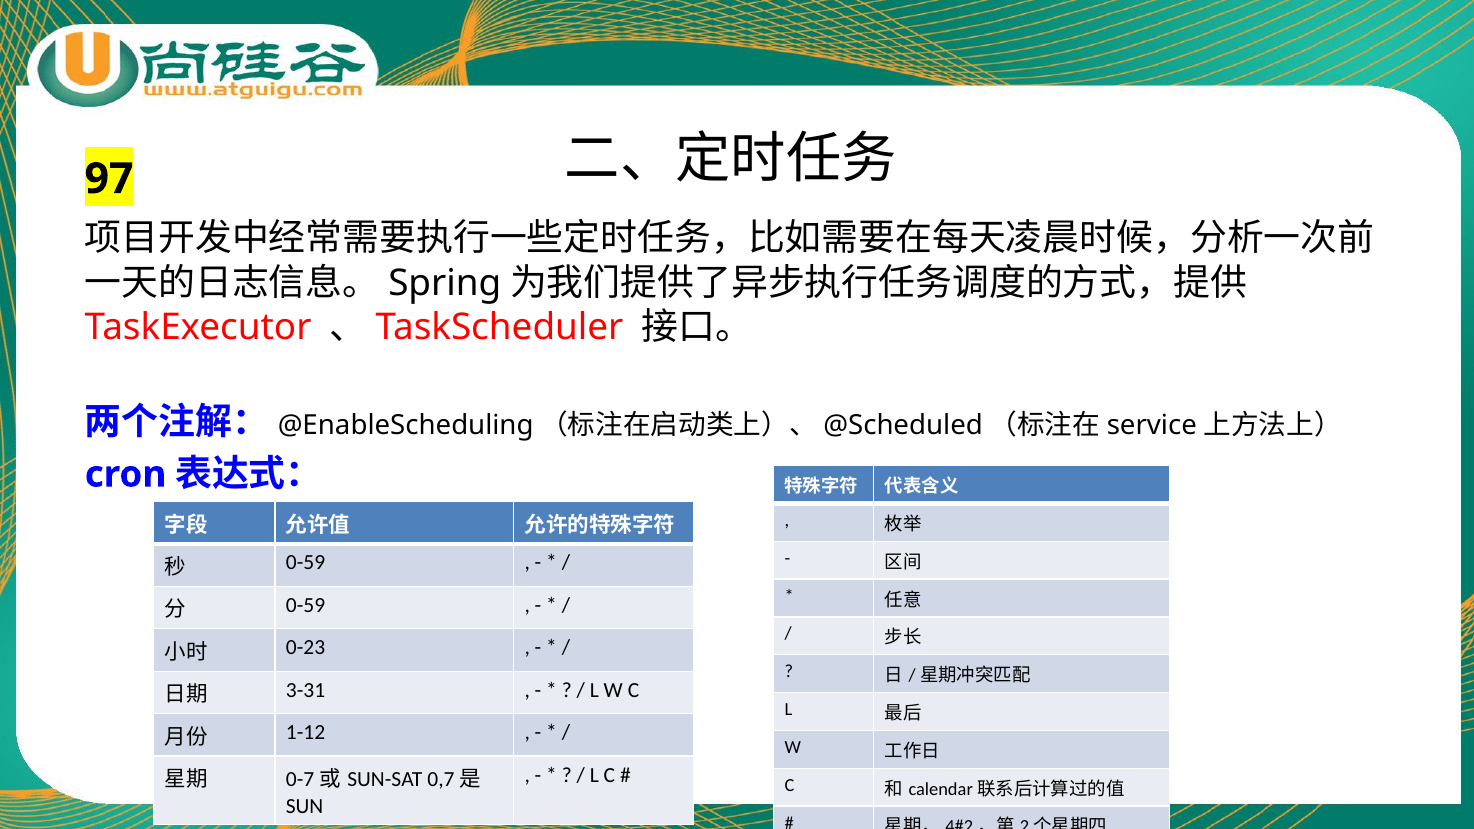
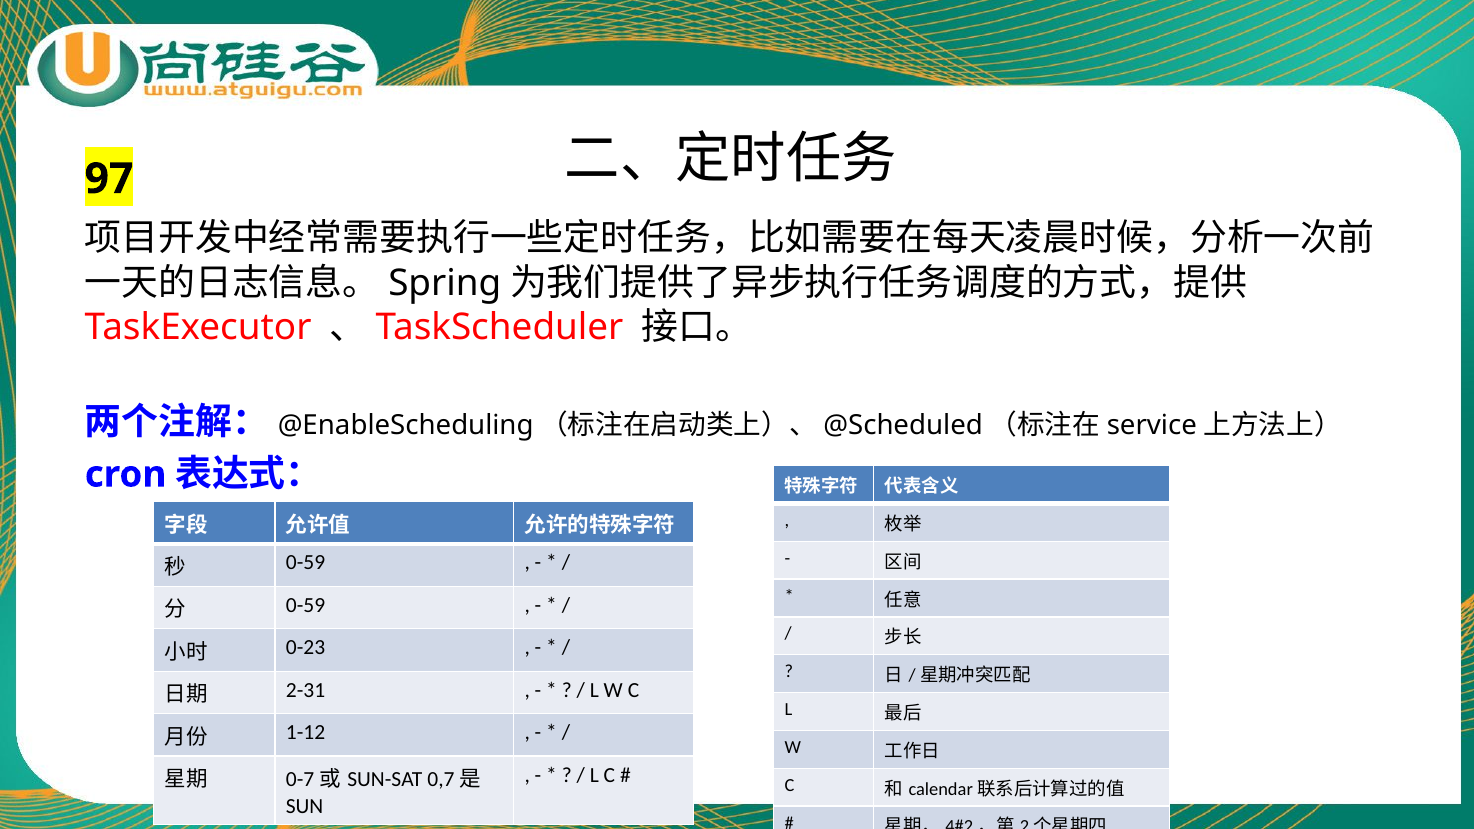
3-31: 3-31 -> 2-31 (306, 690)
